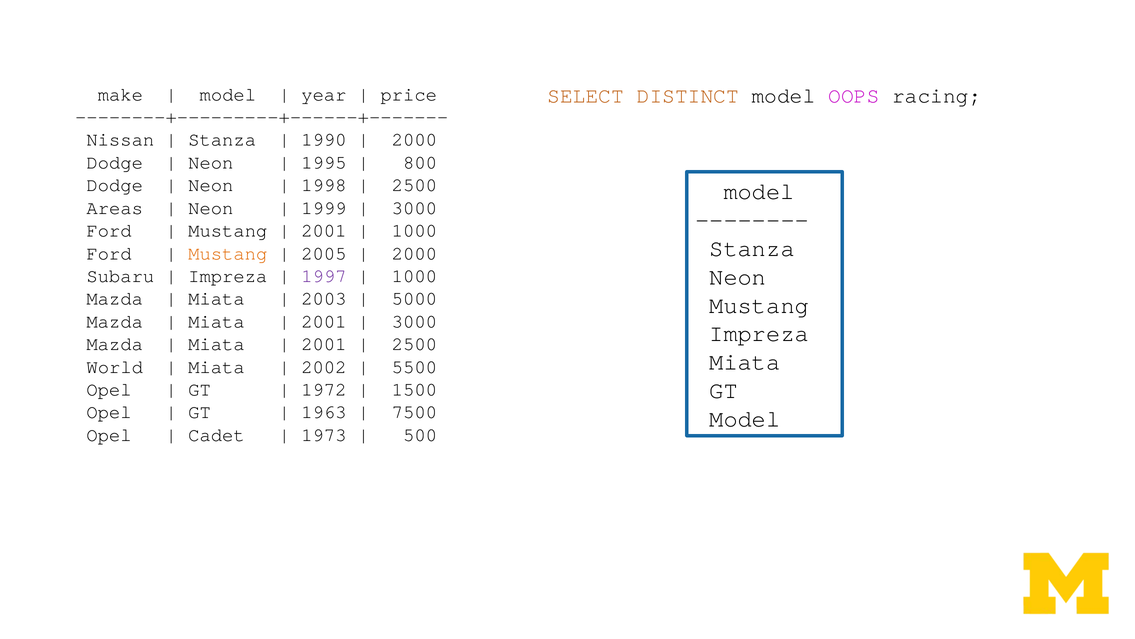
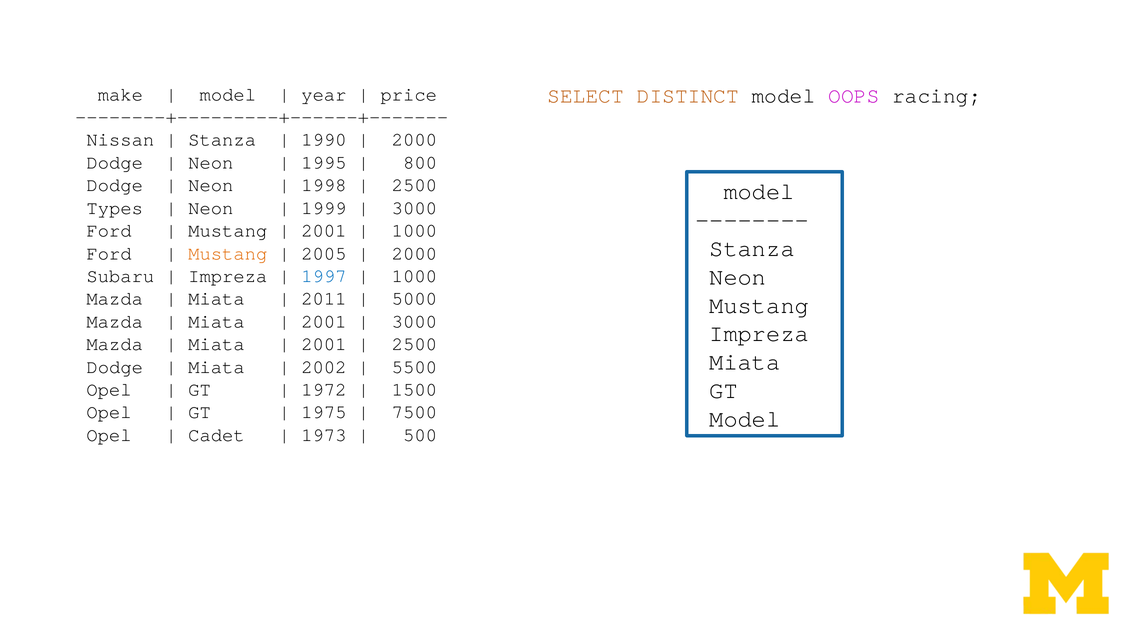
Areas: Areas -> Types (115, 208)
1997 colour: purple -> blue (324, 276)
2003: 2003 -> 2011 (324, 298)
World: World -> Dodge (115, 366)
1963: 1963 -> 1975 (324, 412)
